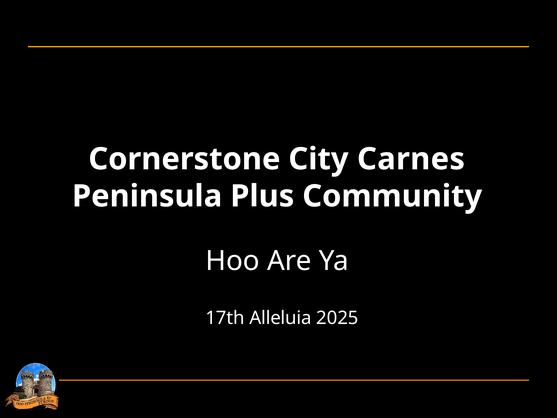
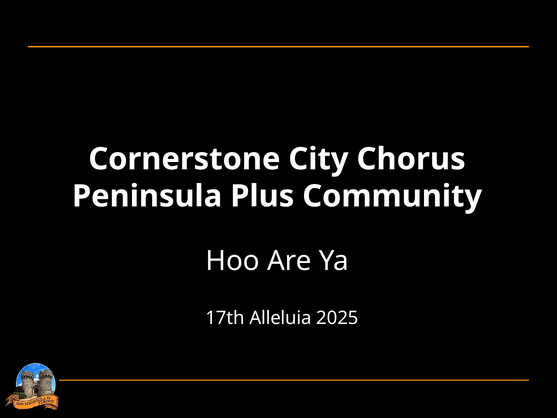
Carnes: Carnes -> Chorus (411, 159)
